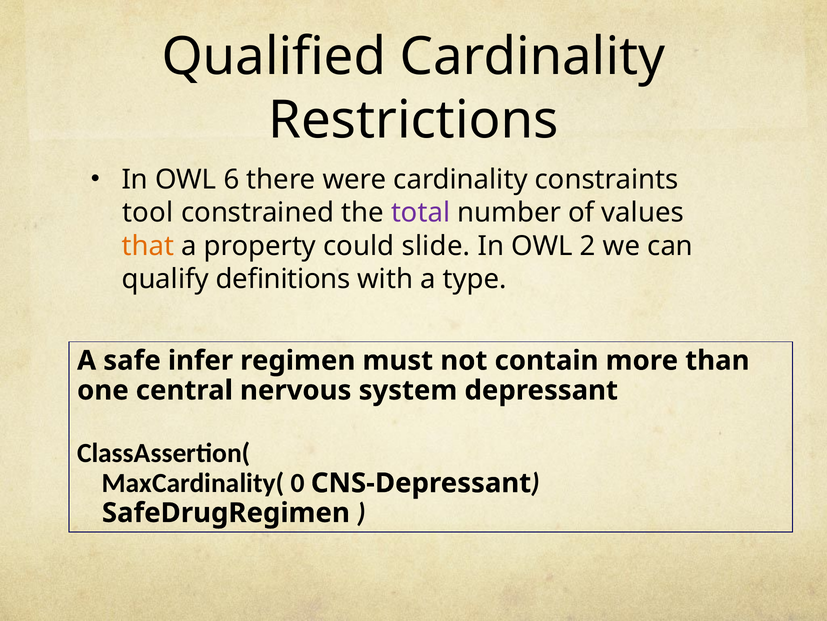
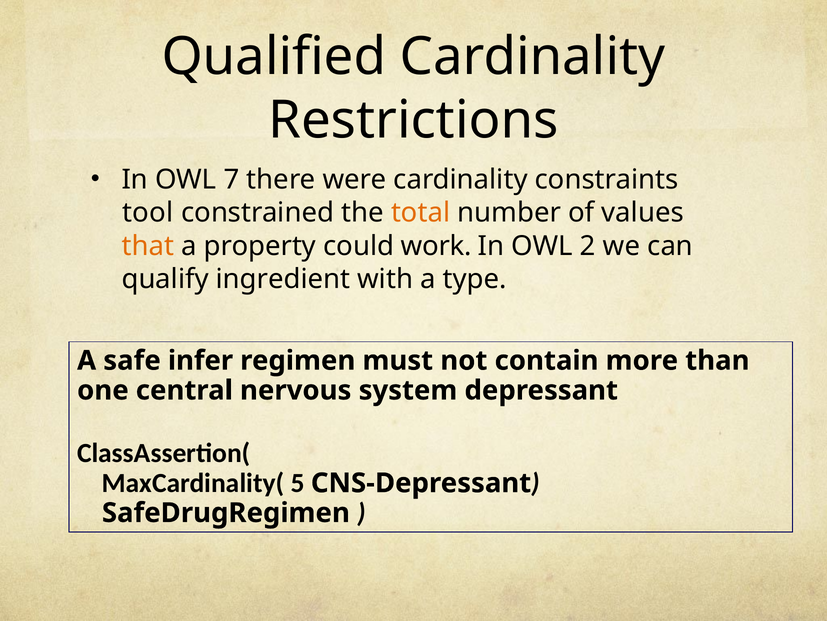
6: 6 -> 7 (231, 180)
total colour: purple -> orange (421, 213)
slide: slide -> work (436, 246)
definitions: definitions -> ingredient (283, 279)
0: 0 -> 5 (298, 483)
